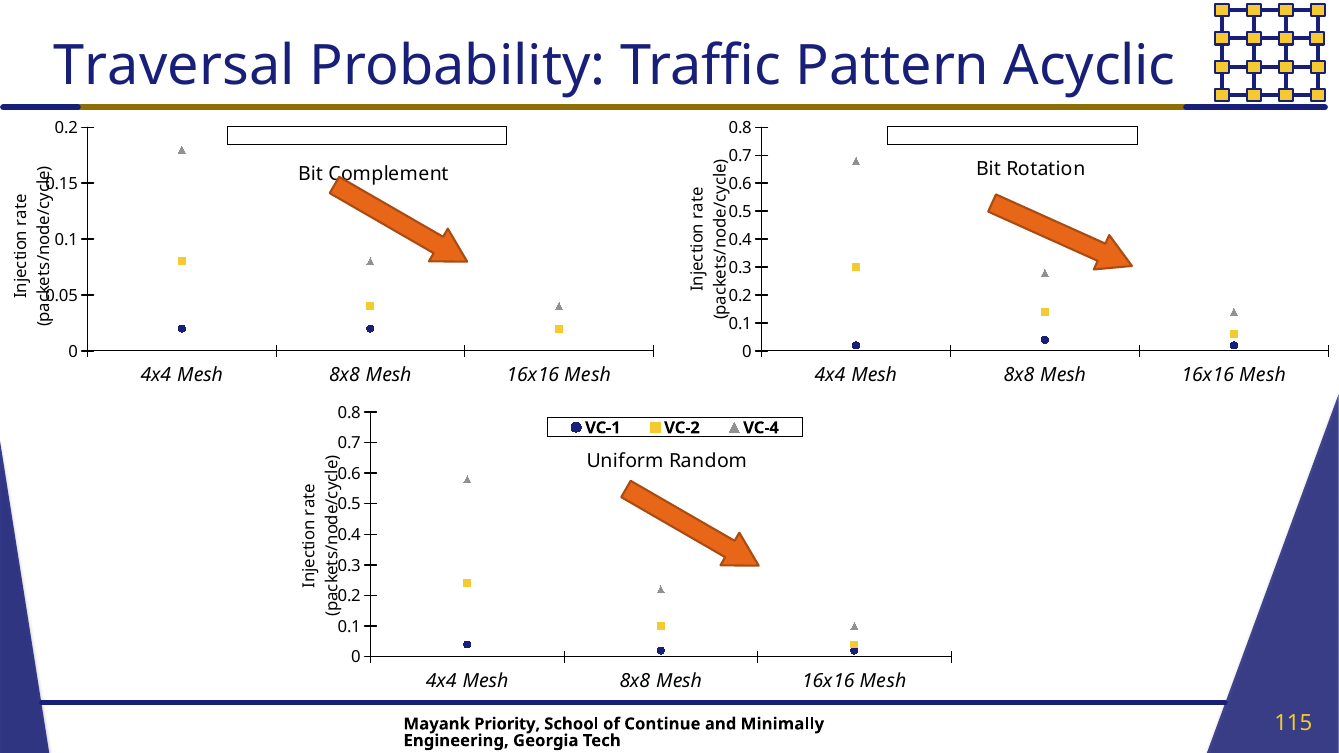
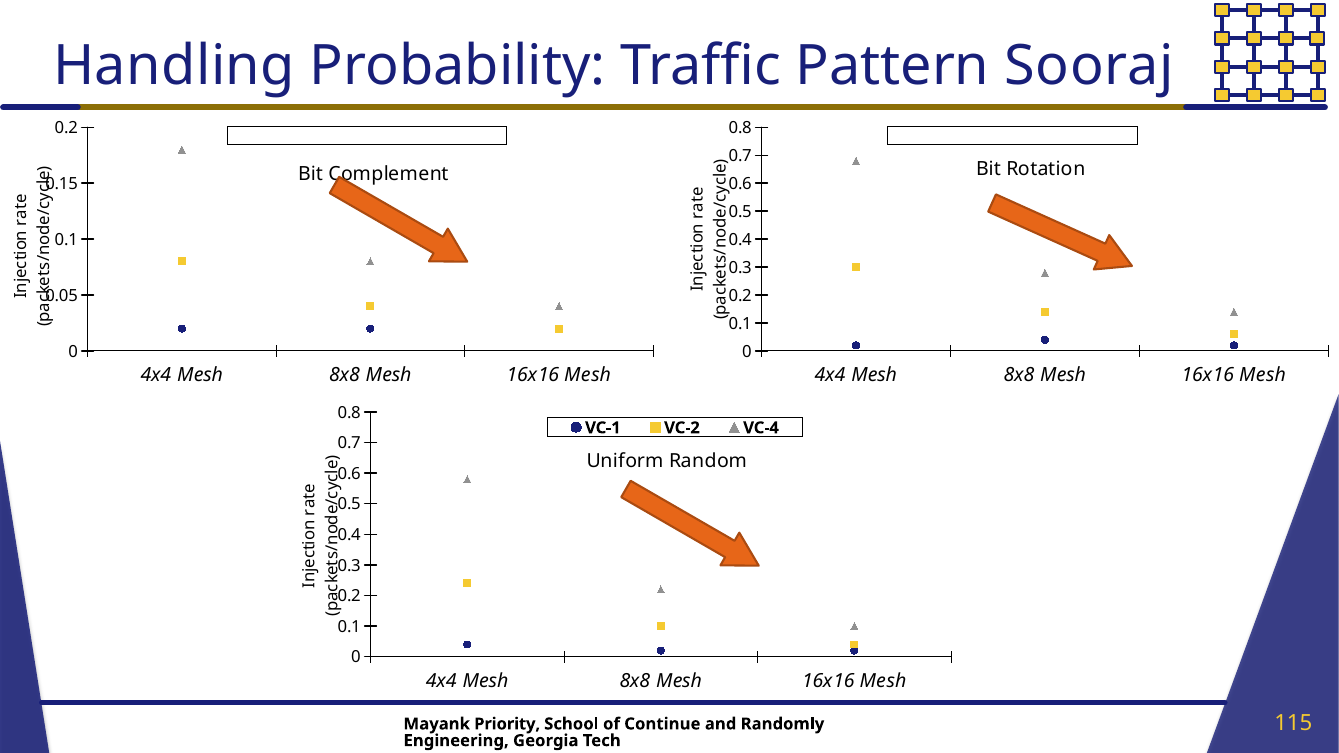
Traversal: Traversal -> Handling (174, 66)
Acyclic: Acyclic -> Sooraj (1089, 66)
Minimally: Minimally -> Randomly (782, 724)
